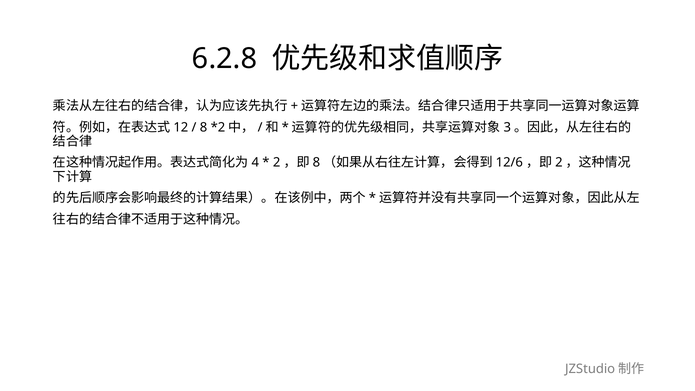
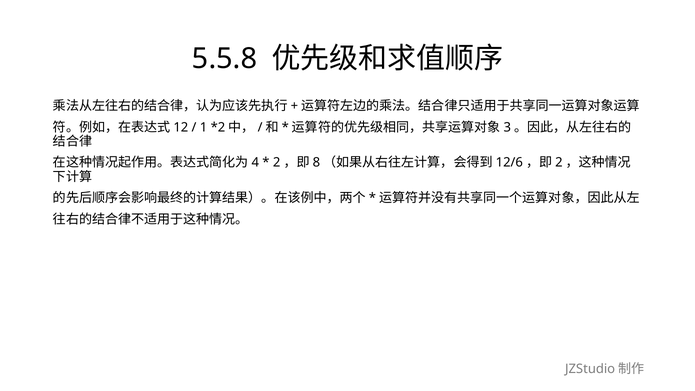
6.2.8: 6.2.8 -> 5.5.8 (225, 59)
8: 8 -> 1 (204, 127)
